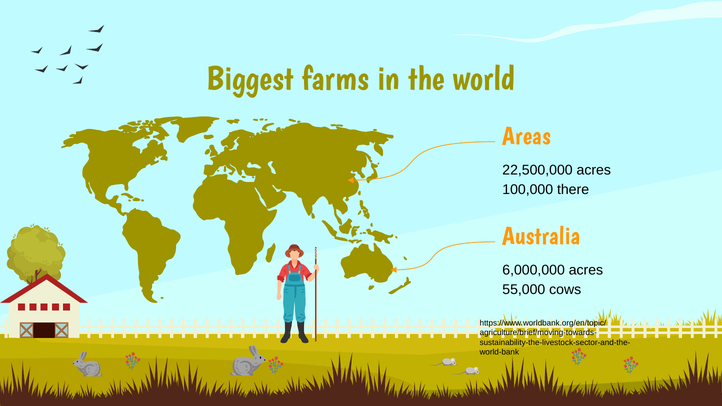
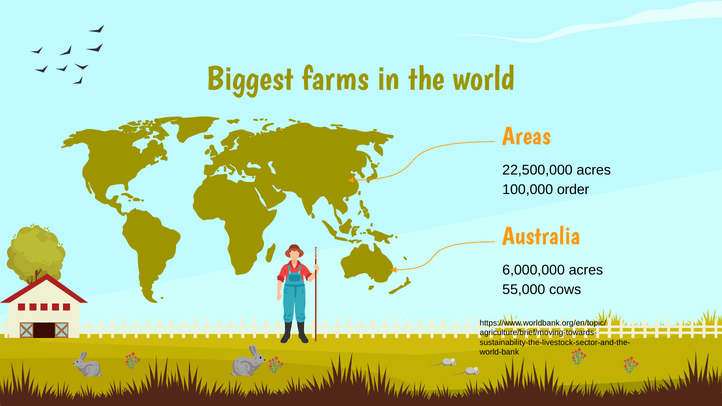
there: there -> order (573, 190)
